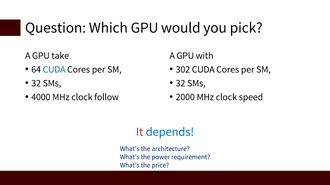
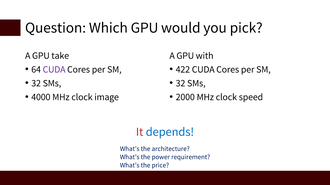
CUDA colour: blue -> purple (54, 70)
302: 302 -> 422 (183, 70)
follow: follow -> image (107, 97)
